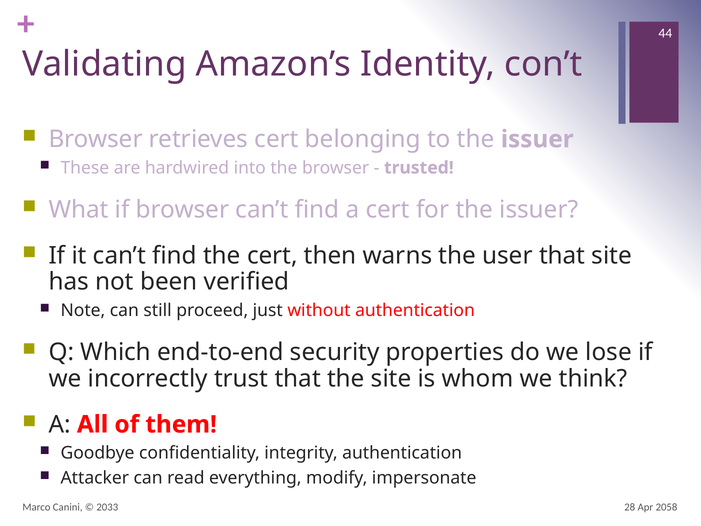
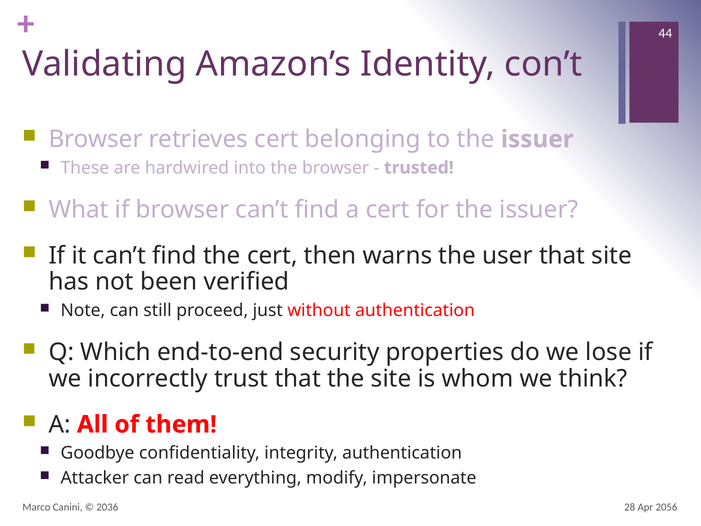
2033: 2033 -> 2036 (107, 507)
2058: 2058 -> 2056 (666, 507)
